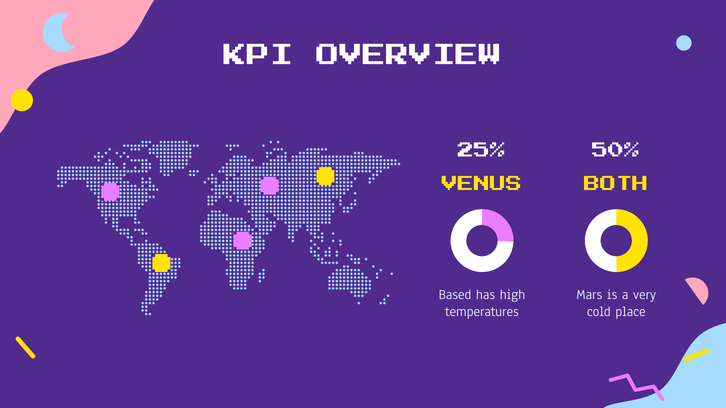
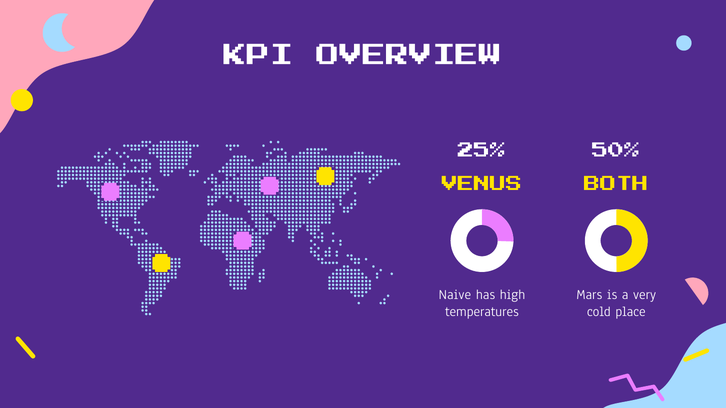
Based: Based -> Naive (455, 295)
